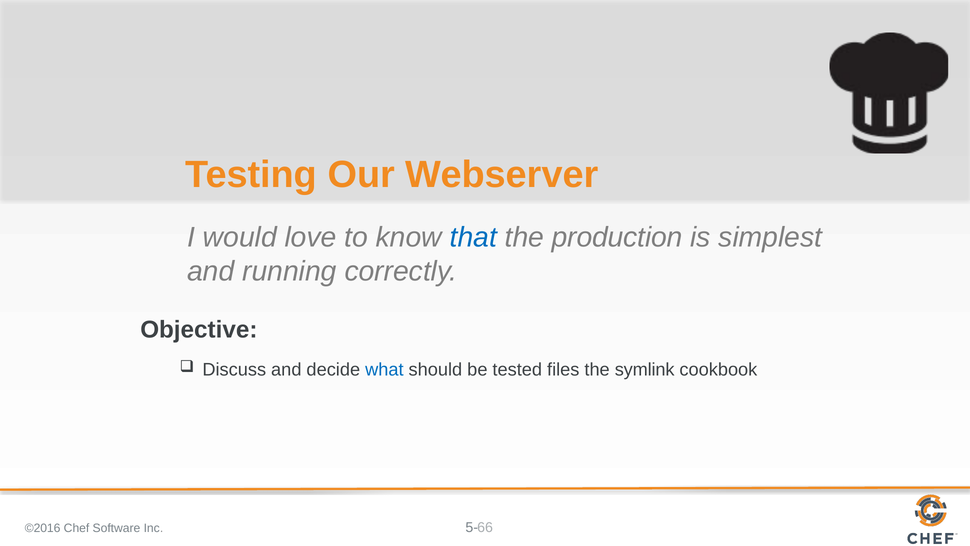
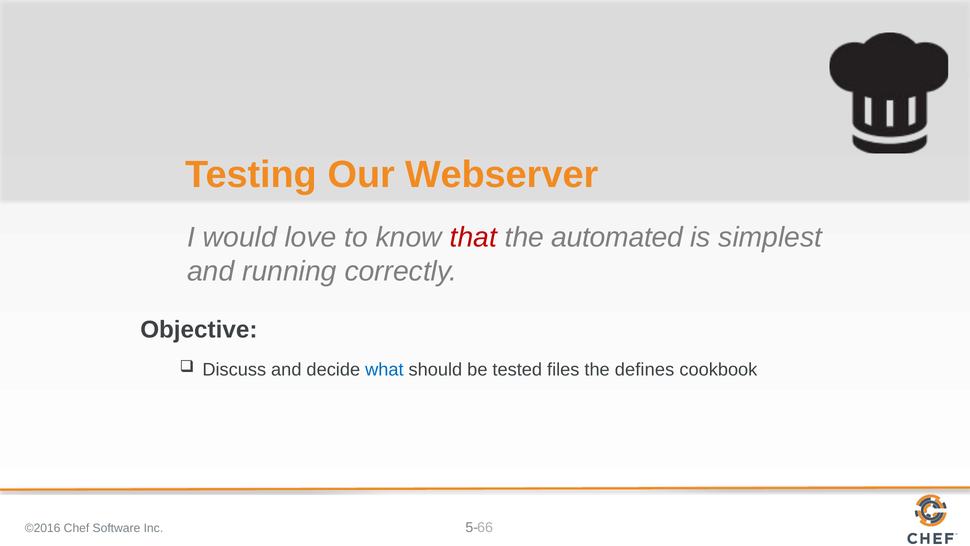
that colour: blue -> red (473, 237)
production: production -> automated (617, 237)
symlink: symlink -> defines (645, 370)
